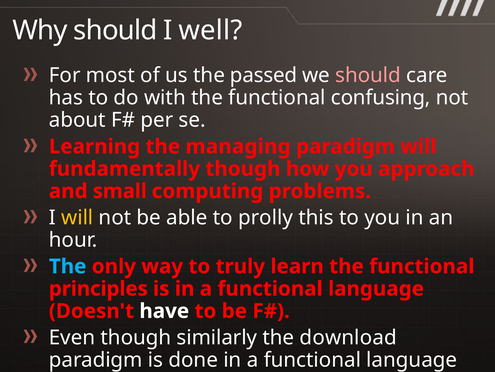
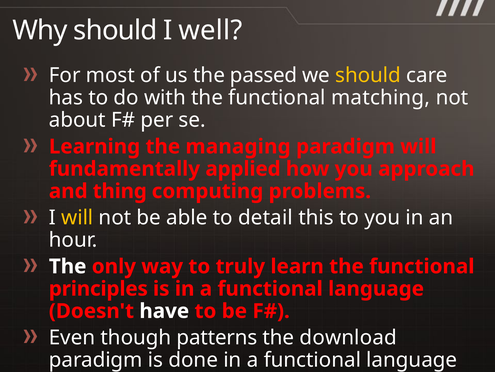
should colour: pink -> yellow (368, 75)
confusing: confusing -> matching (381, 98)
fundamentally though: though -> applied (243, 169)
small: small -> thing (120, 191)
prolly: prolly -> detail (265, 217)
The colour: light blue -> white (68, 266)
similarly: similarly -> patterns (217, 337)
